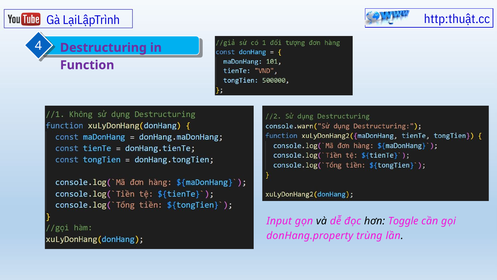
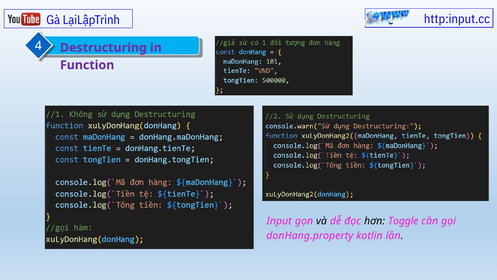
http:thuật.cc: http:thuật.cc -> http:input.cc (457, 19)
trùng: trùng -> kotlin (369, 235)
